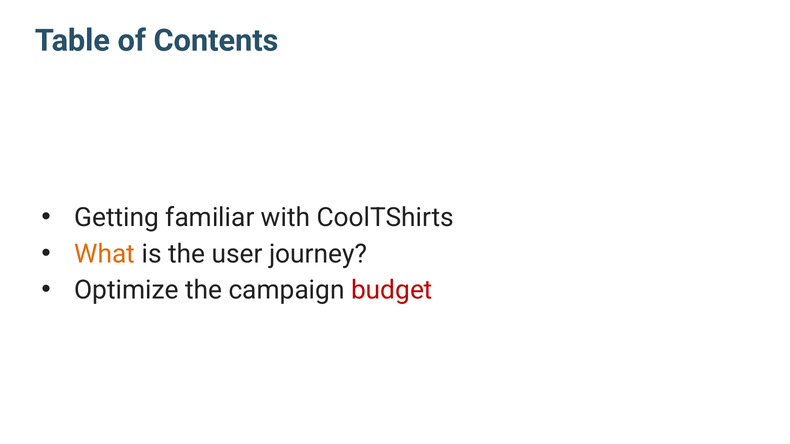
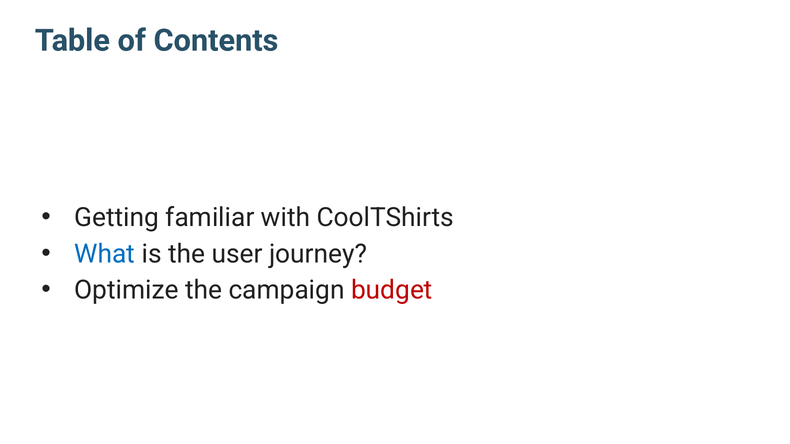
What colour: orange -> blue (105, 254)
